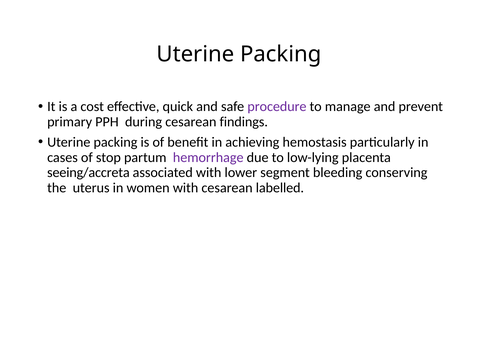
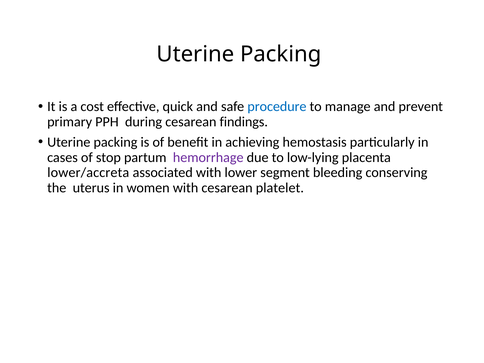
procedure colour: purple -> blue (277, 107)
seeing/accreta: seeing/accreta -> lower/accreta (88, 173)
labelled: labelled -> platelet (280, 188)
